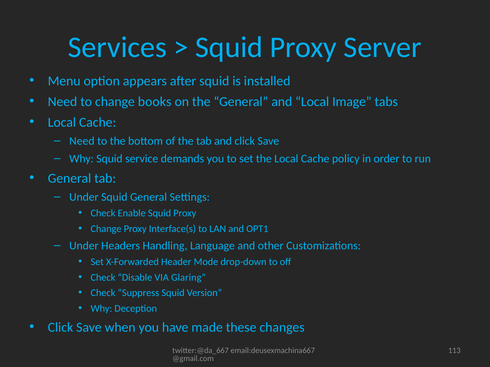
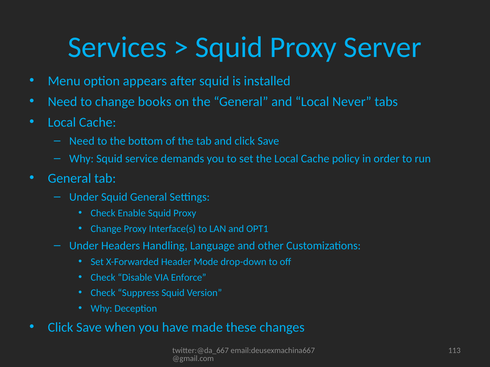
Image: Image -> Never (352, 102)
Glaring: Glaring -> Enforce (189, 278)
